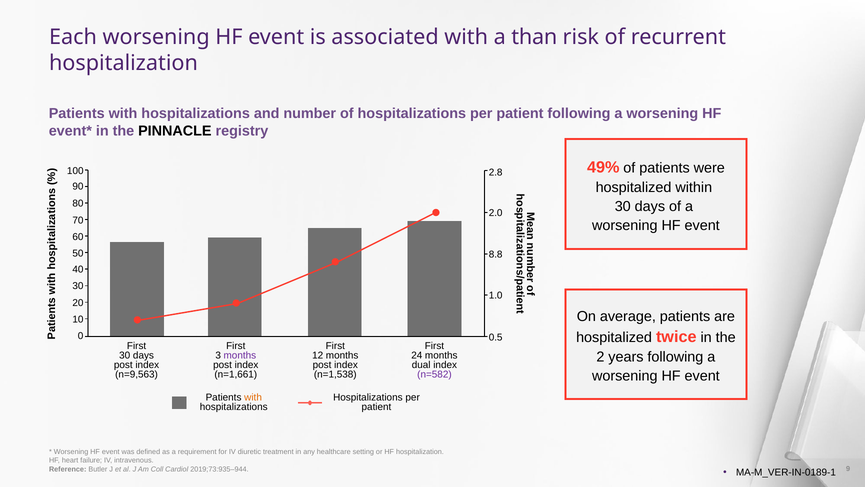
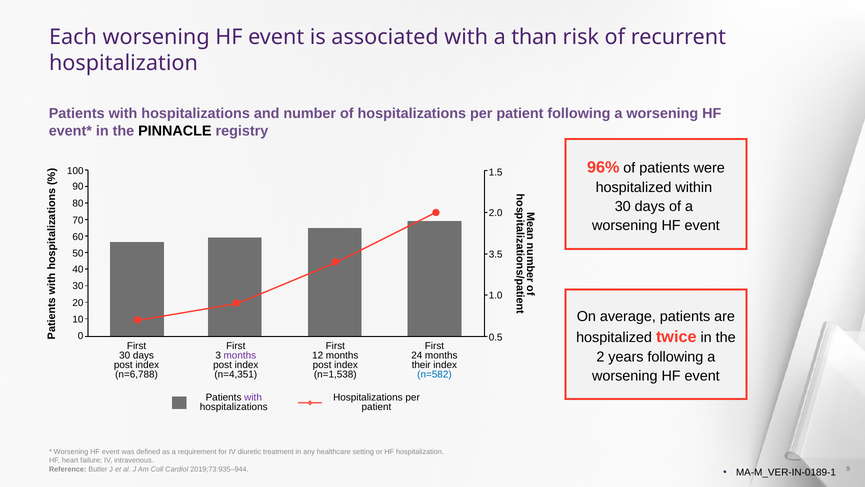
49%: 49% -> 96% (603, 167)
2.8: 2.8 -> 1.5 (496, 172)
8.8: 8.8 -> 3.5 (496, 254)
dual: dual -> their (421, 365)
n=9,563: n=9,563 -> n=6,788 (137, 374)
n=1,661: n=1,661 -> n=4,351 (236, 374)
n=582 colour: purple -> blue (434, 374)
with colour: orange -> purple (253, 397)
